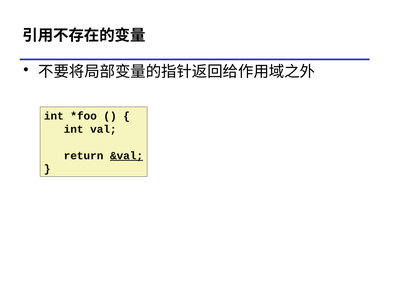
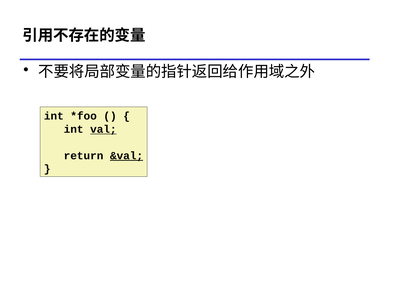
val underline: none -> present (103, 129)
